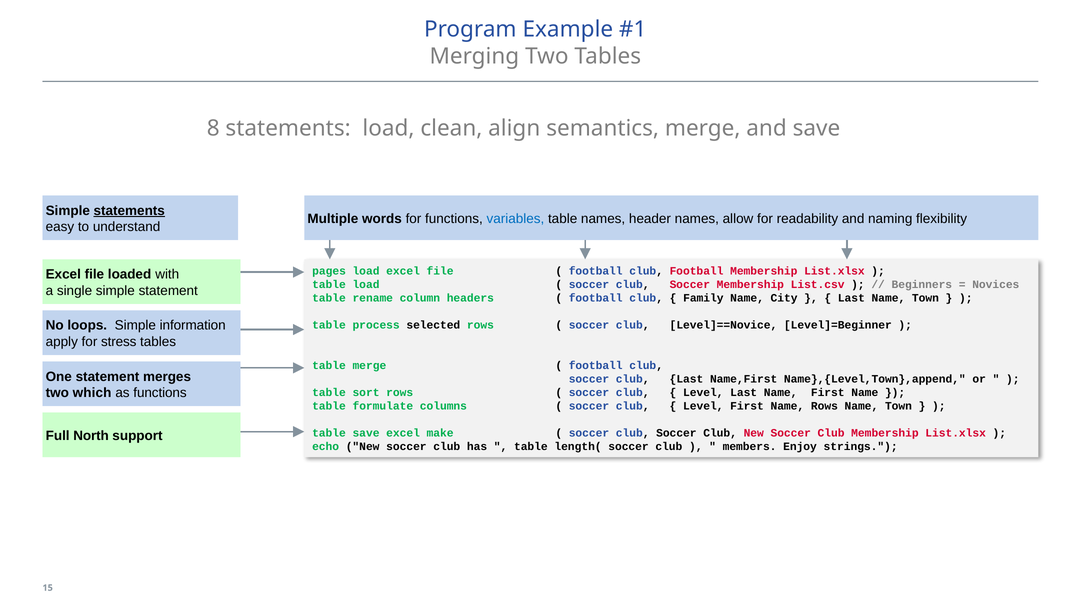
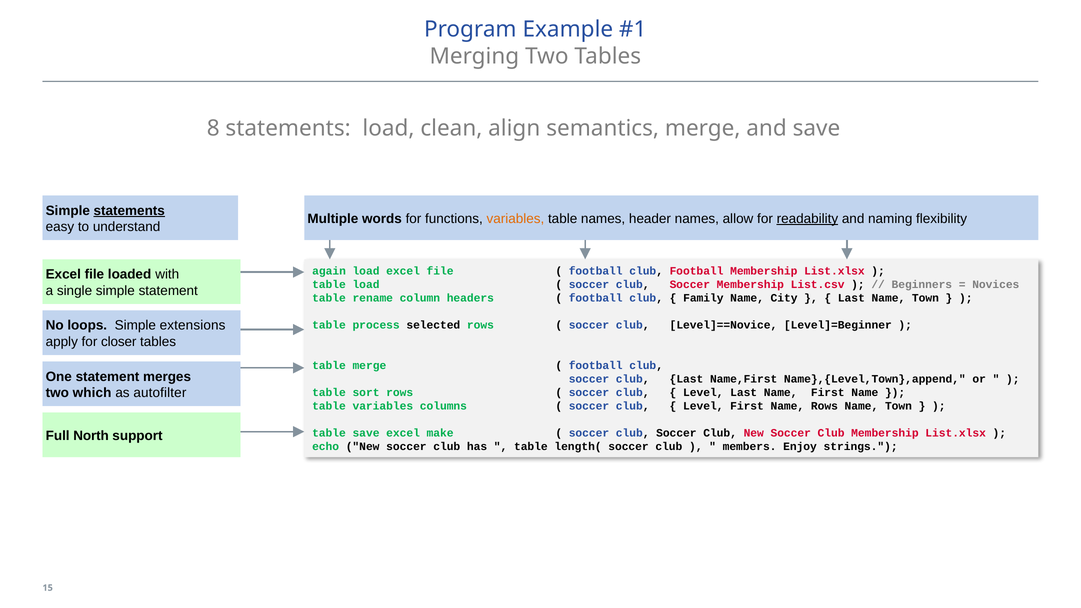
variables colour: blue -> orange (515, 219)
readability underline: none -> present (807, 219)
pages: pages -> again (329, 271)
information: information -> extensions (193, 326)
stress: stress -> closer (119, 342)
as functions: functions -> autofilter (160, 393)
table formulate: formulate -> variables (383, 406)
